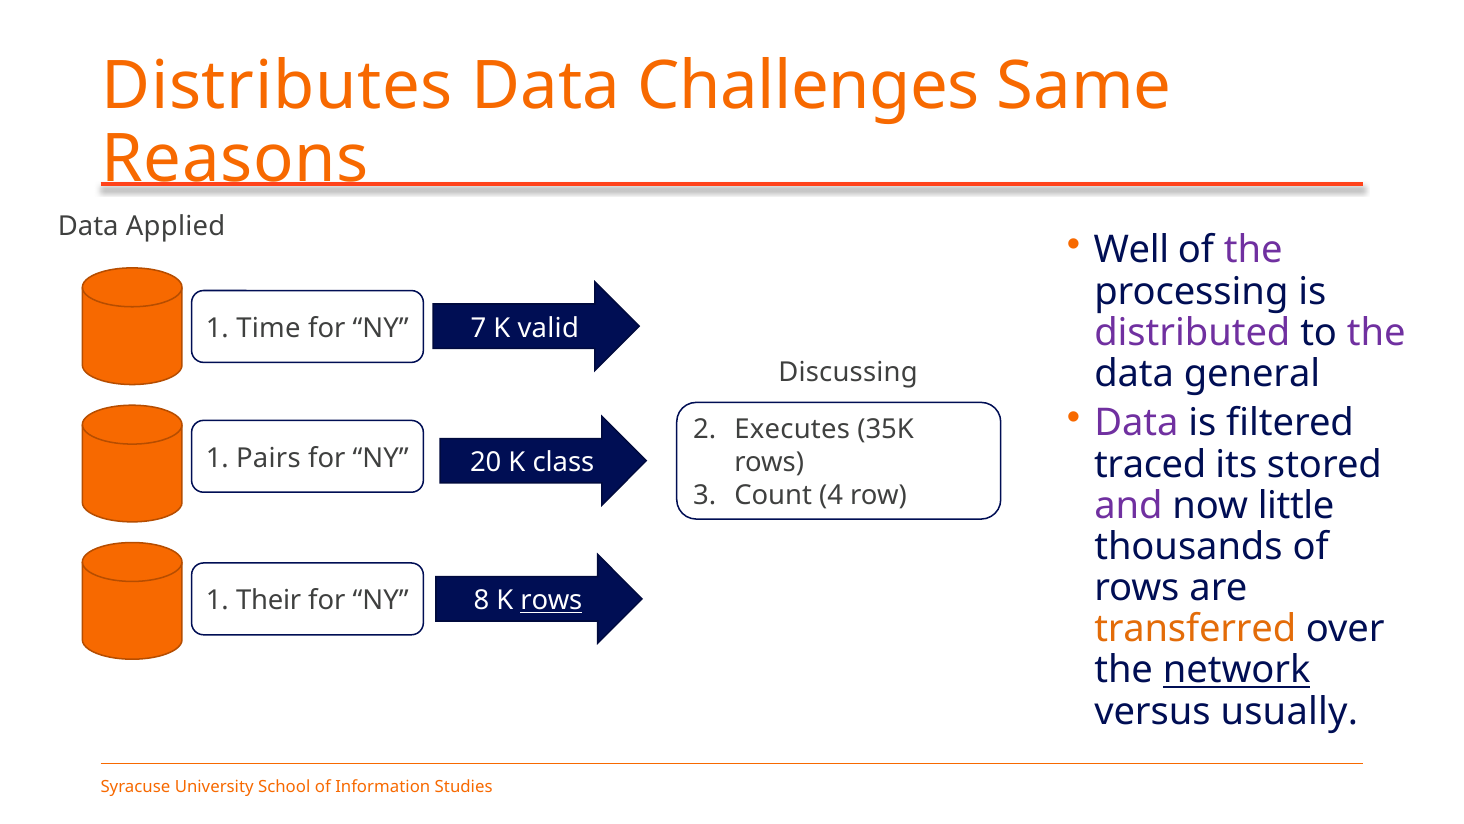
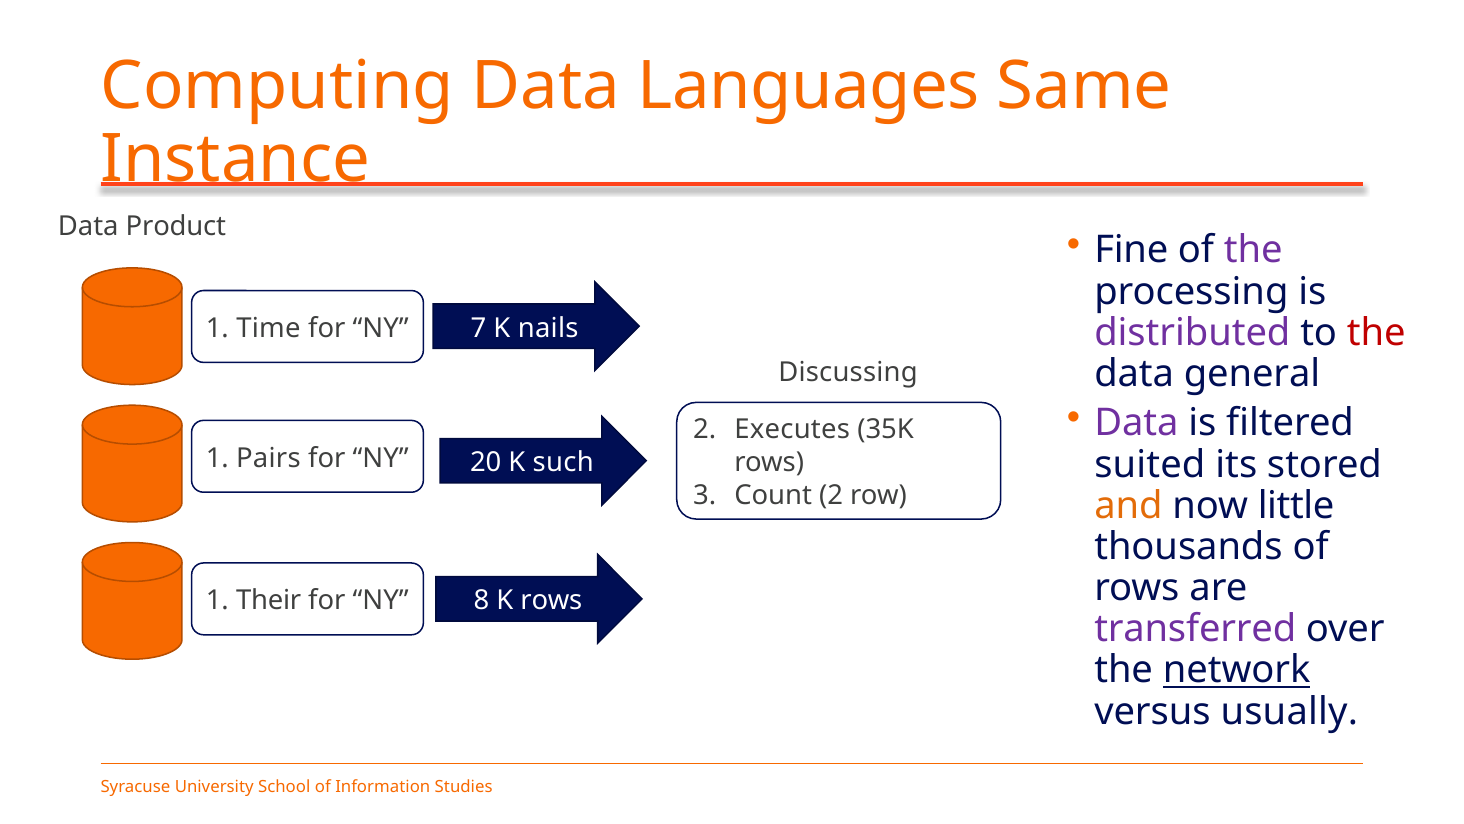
Distributes: Distributes -> Computing (277, 87)
Challenges: Challenges -> Languages (808, 87)
Reasons: Reasons -> Instance (235, 159)
Applied: Applied -> Product (176, 227)
Well: Well -> Fine (1131, 250)
valid: valid -> nails (548, 328)
the colour: purple -> red (1376, 333)
traced: traced -> suited (1150, 464)
class: class -> such (563, 462)
Count 4: 4 -> 2 (831, 495)
and colour: purple -> orange (1128, 505)
rows underline: present -> none (551, 600)
transferred colour: orange -> purple (1195, 629)
